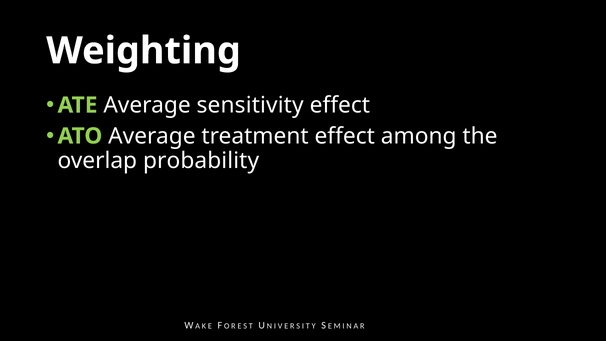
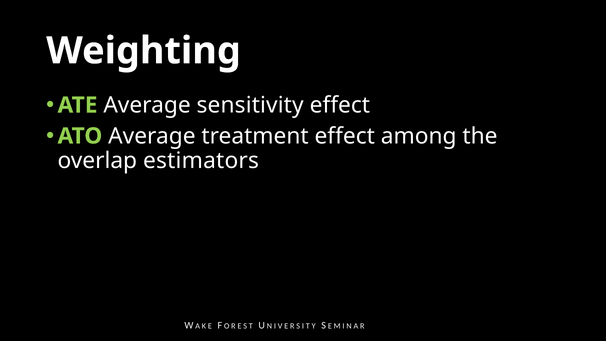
probability: probability -> estimators (201, 161)
